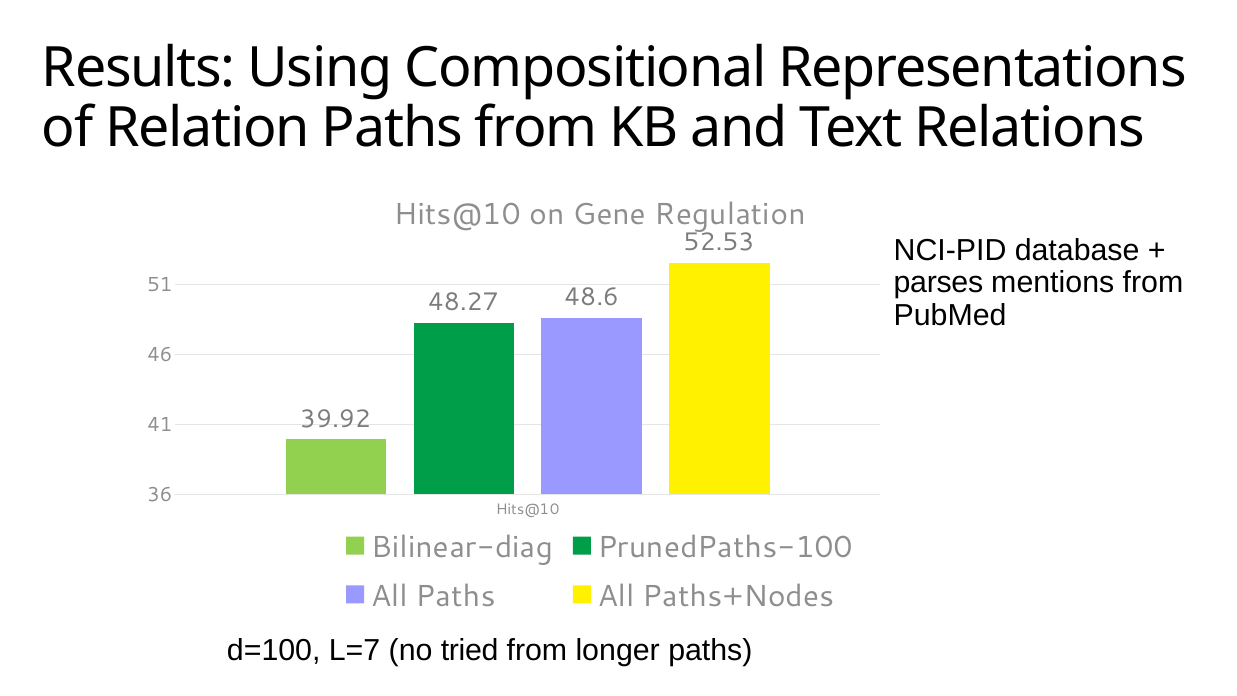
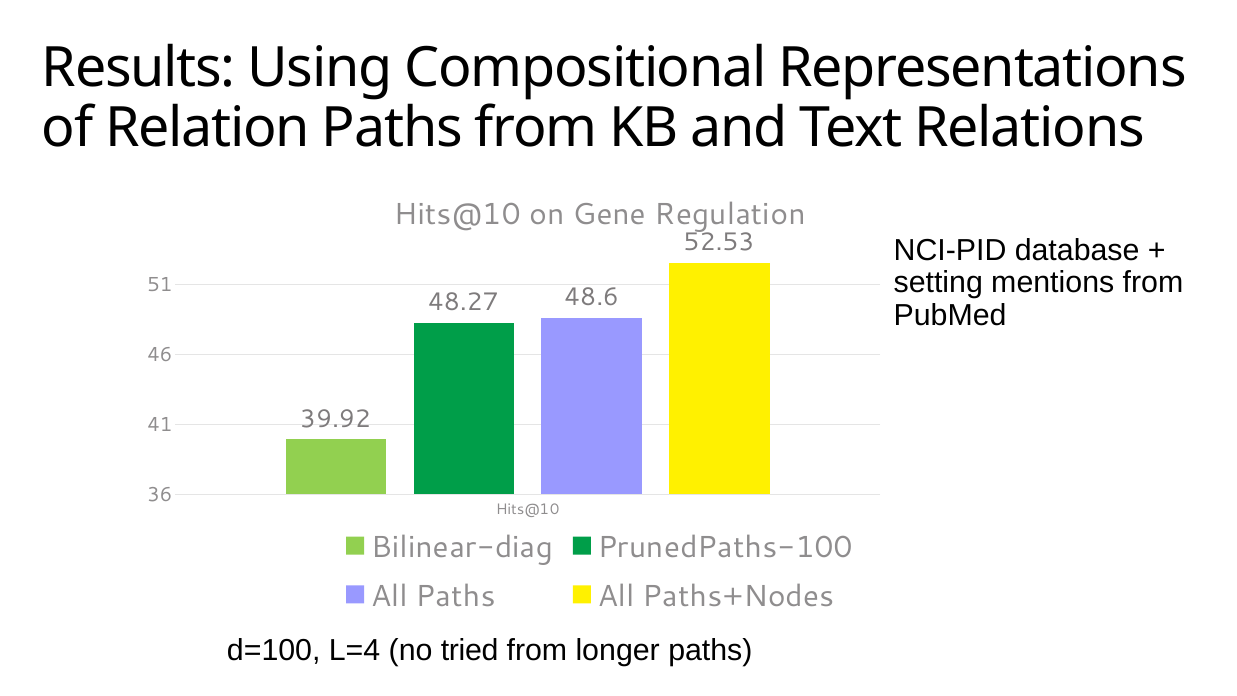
parses: parses -> setting (938, 283)
L=7: L=7 -> L=4 (355, 650)
